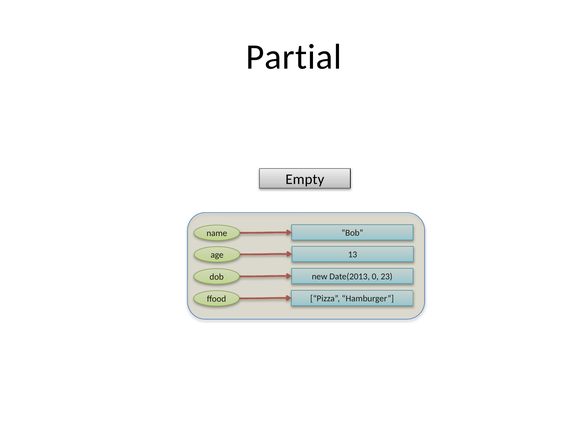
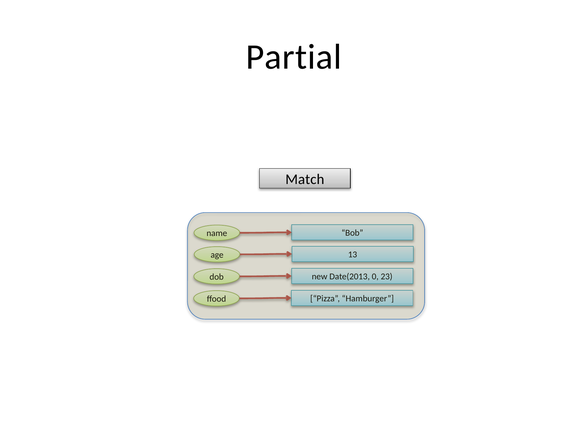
Empty: Empty -> Match (305, 179)
